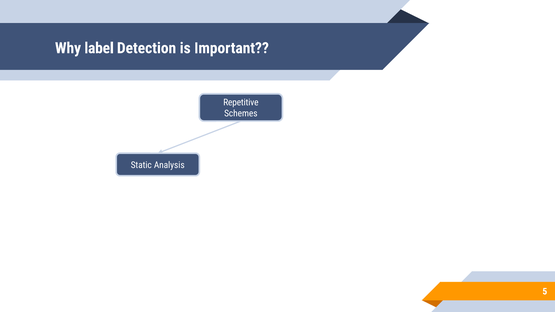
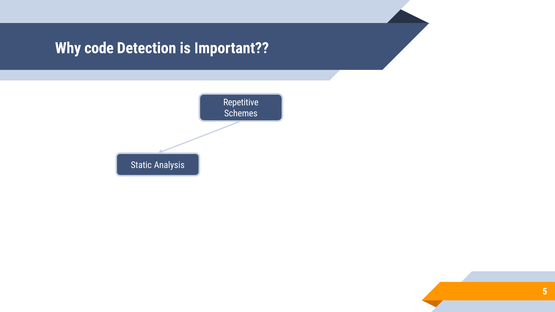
label: label -> code (99, 48)
